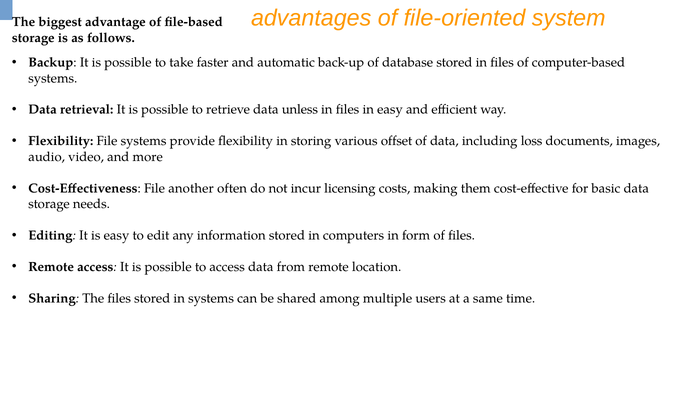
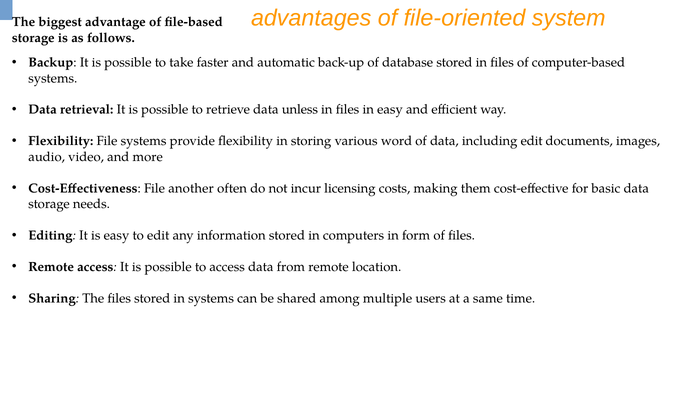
offset: offset -> word (397, 141)
including loss: loss -> edit (532, 141)
